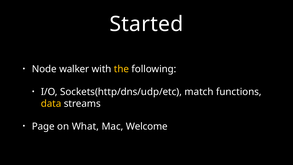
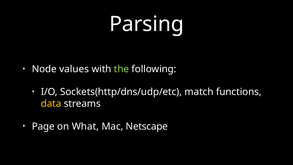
Started: Started -> Parsing (147, 24)
walker: walker -> values (74, 69)
the colour: yellow -> light green (121, 69)
Welcome: Welcome -> Netscape (147, 126)
